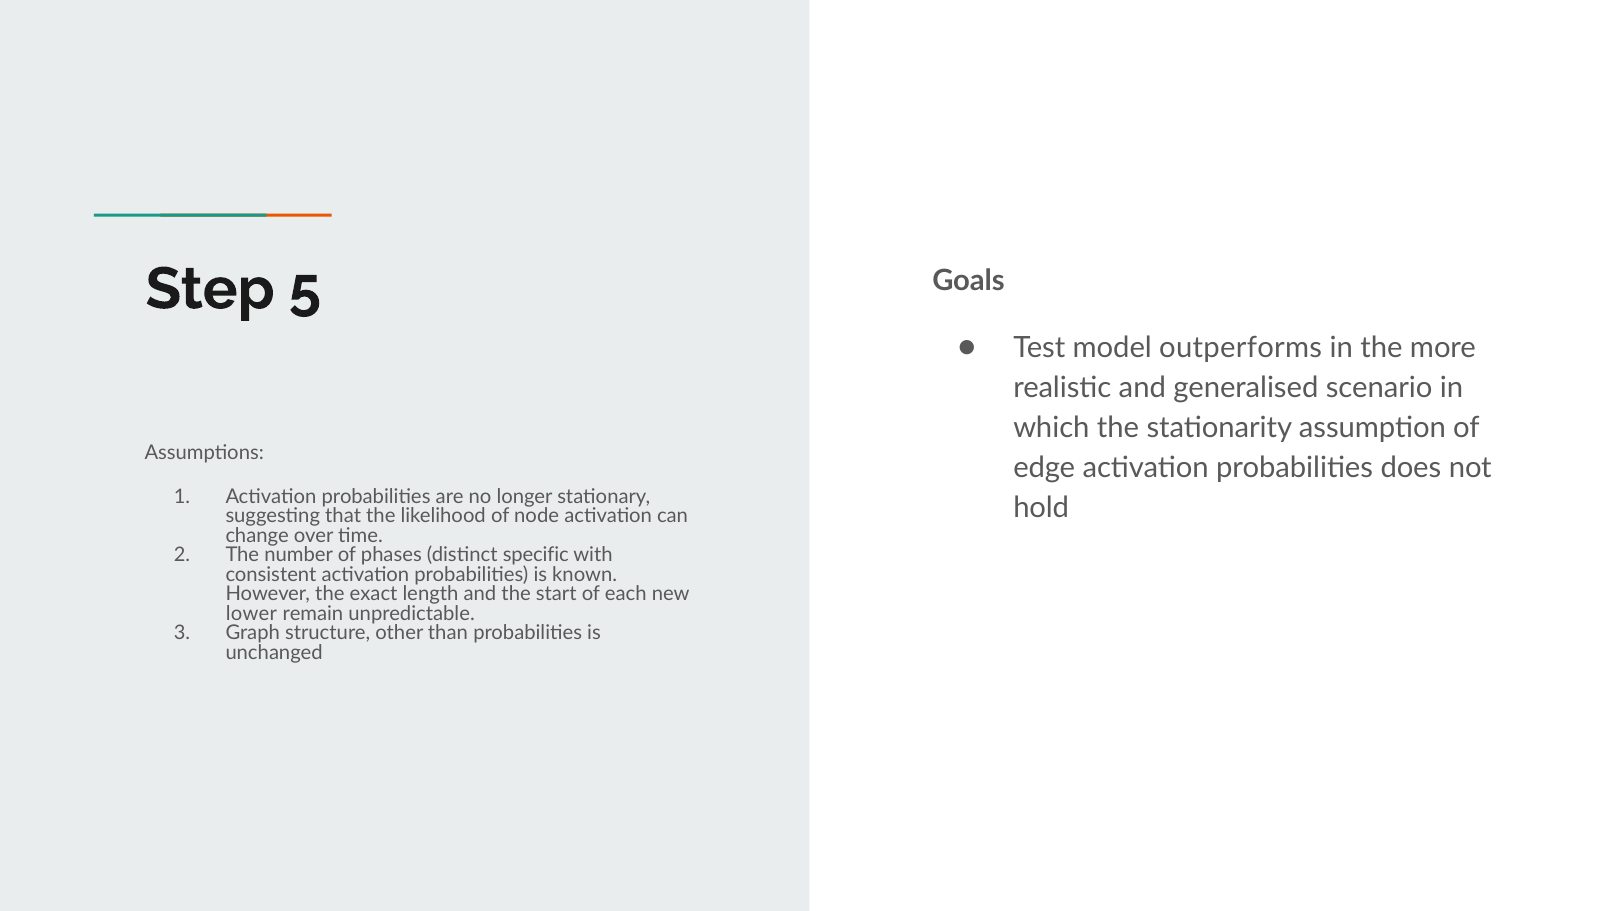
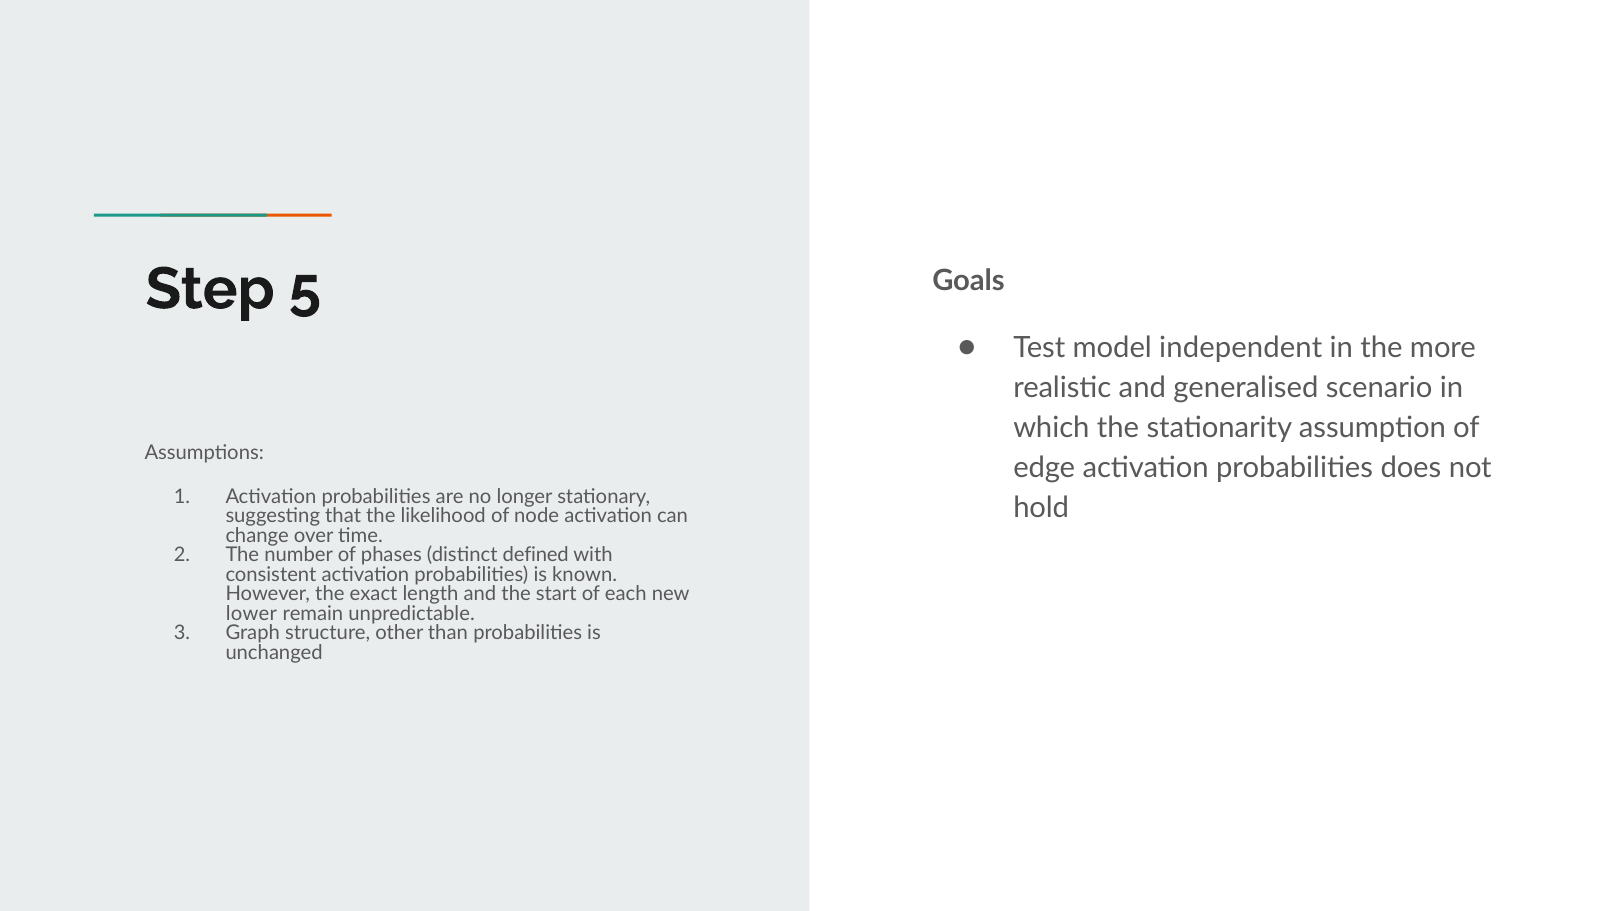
outperforms: outperforms -> independent (1241, 347)
specific: specific -> defined (536, 555)
